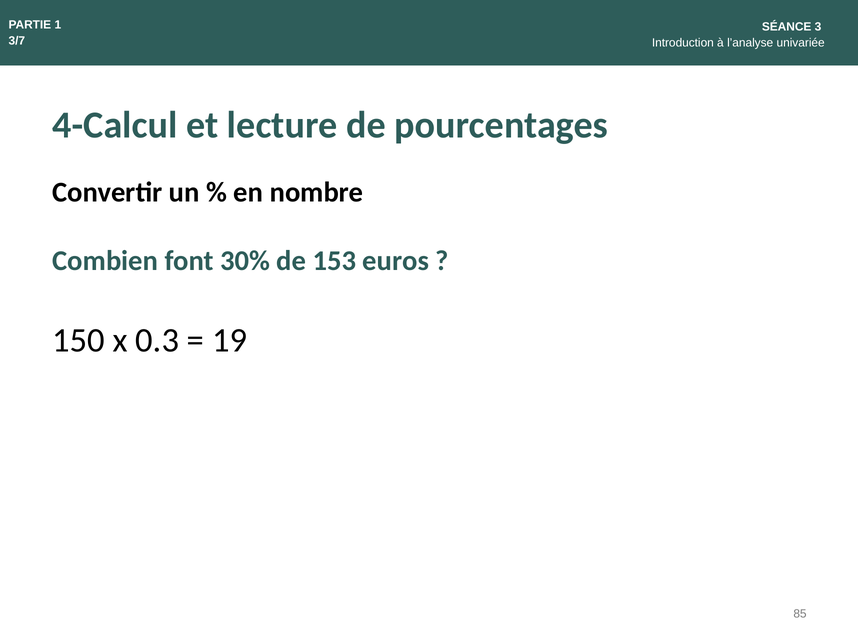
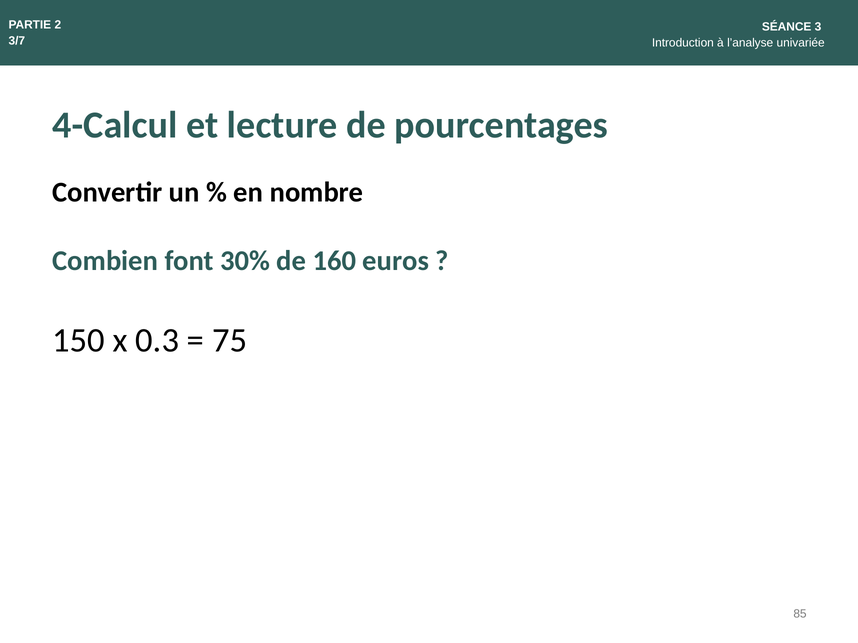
1: 1 -> 2 (58, 25)
153: 153 -> 160 (334, 261)
19: 19 -> 75 (230, 341)
